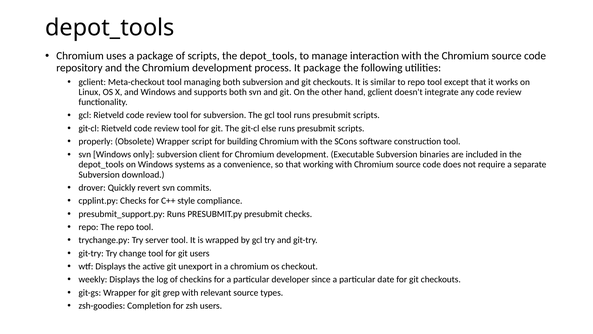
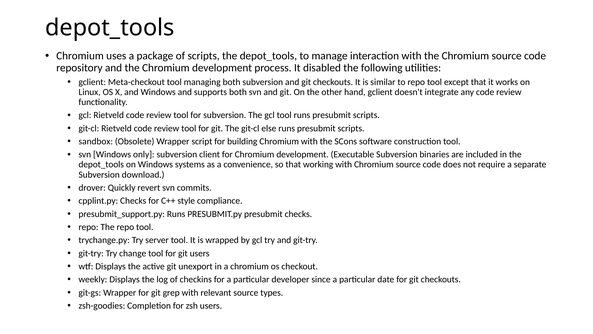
It package: package -> disabled (322, 68)
properly: properly -> sandbox (96, 141)
